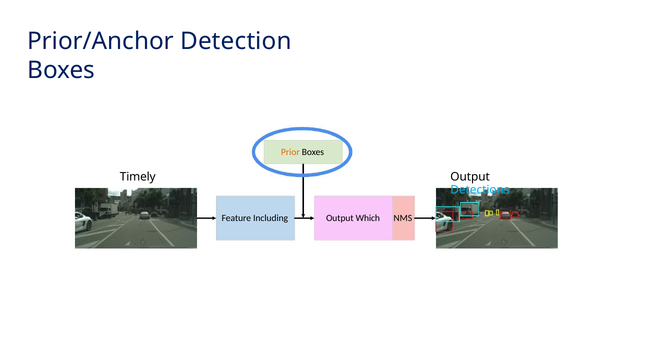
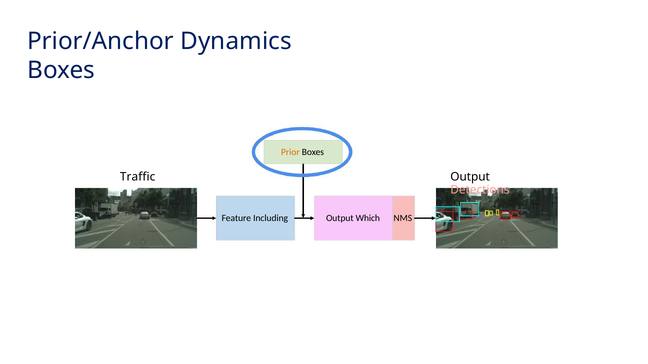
Detection: Detection -> Dynamics (236, 41)
Timely: Timely -> Traffic (138, 177)
Detections colour: light blue -> pink (480, 190)
